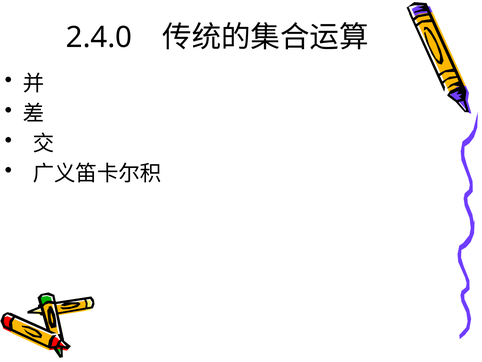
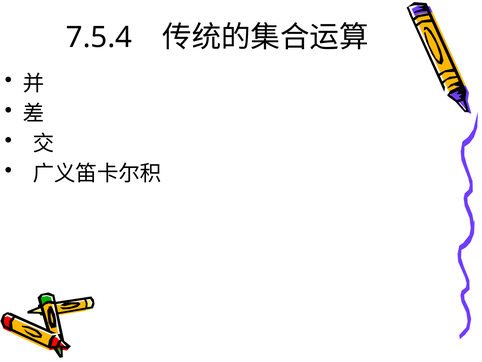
2.4.0: 2.4.0 -> 7.5.4 (99, 37)
